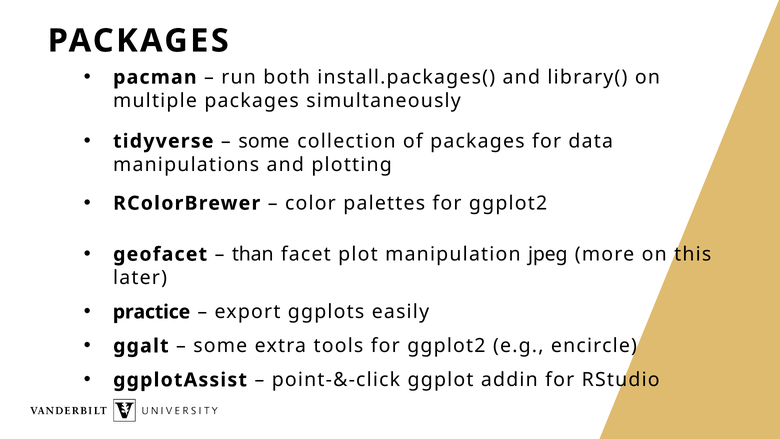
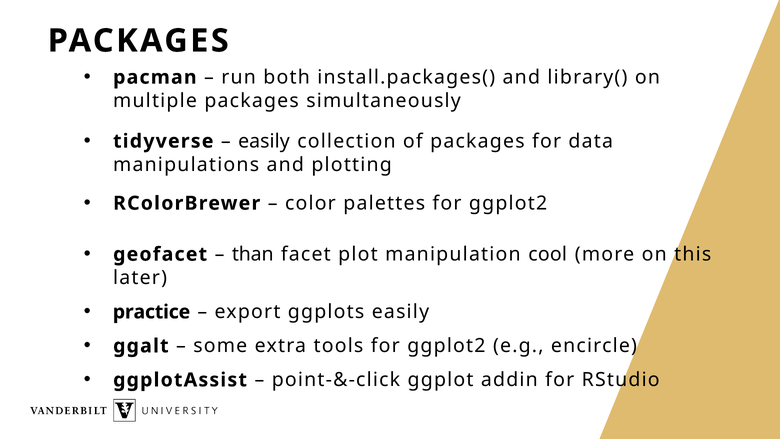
some: some -> easily (264, 141)
jpeg: jpeg -> cool (548, 254)
